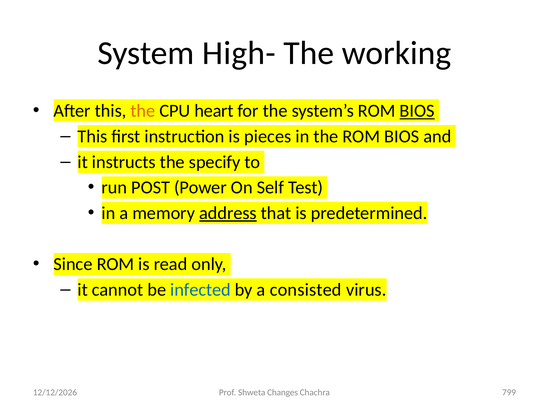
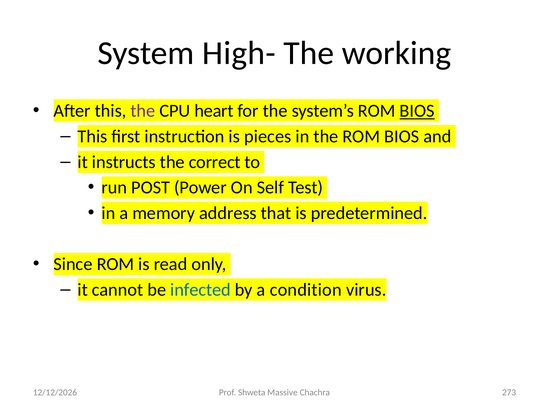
the colour: orange -> purple (143, 111)
specify: specify -> correct (215, 162)
address underline: present -> none (228, 214)
consisted: consisted -> condition (306, 290)
Changes: Changes -> Massive (282, 393)
799: 799 -> 273 (509, 393)
